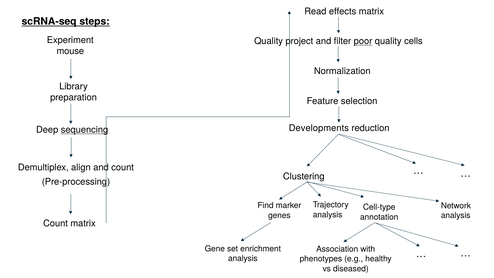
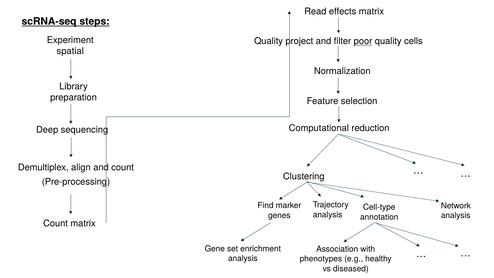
mouse: mouse -> spatial (70, 51)
Developments: Developments -> Computational (319, 128)
sequencing underline: present -> none (84, 130)
